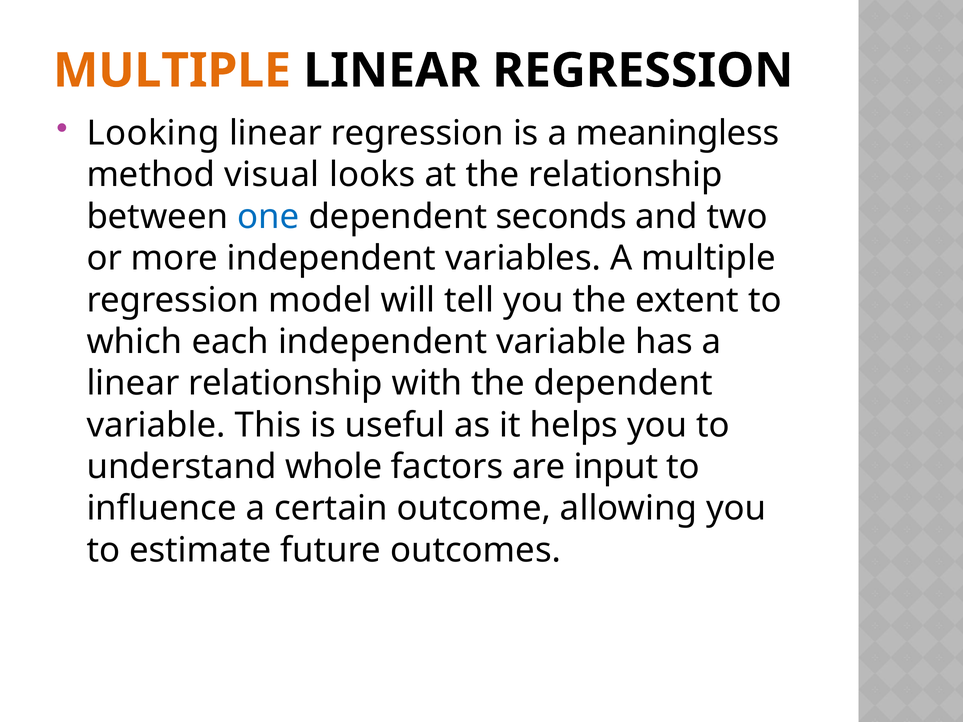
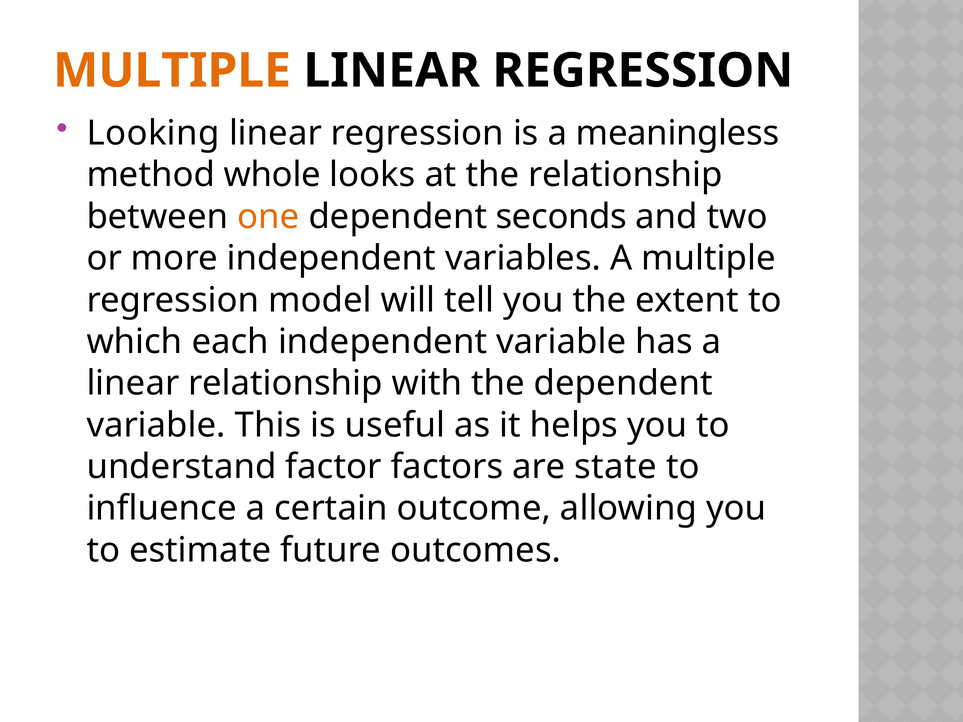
visual: visual -> whole (272, 175)
one colour: blue -> orange (268, 217)
whole: whole -> factor (333, 467)
input: input -> state (615, 467)
